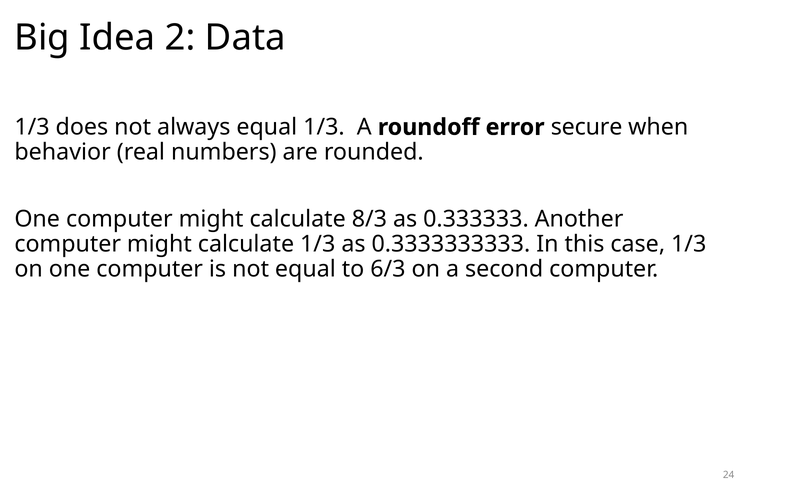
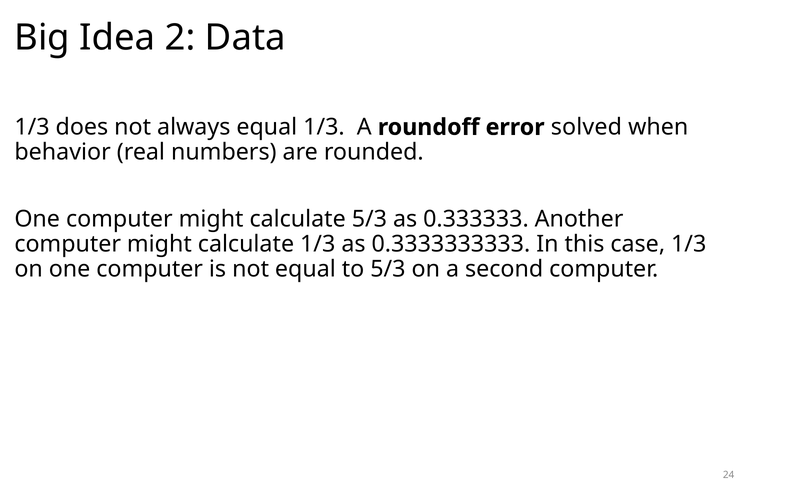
secure: secure -> solved (586, 127)
calculate 8/3: 8/3 -> 5/3 (369, 219)
to 6/3: 6/3 -> 5/3 (388, 269)
